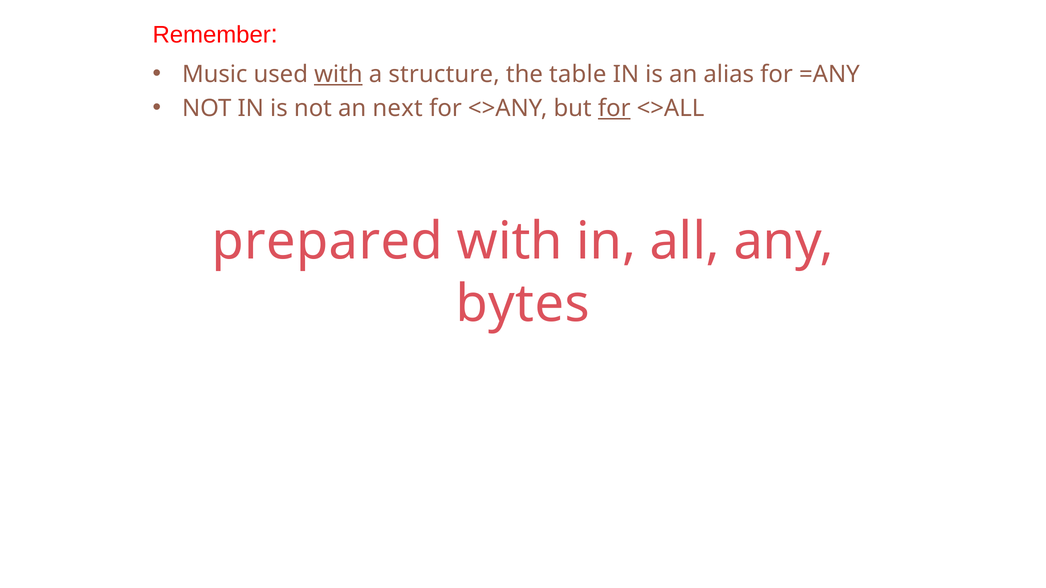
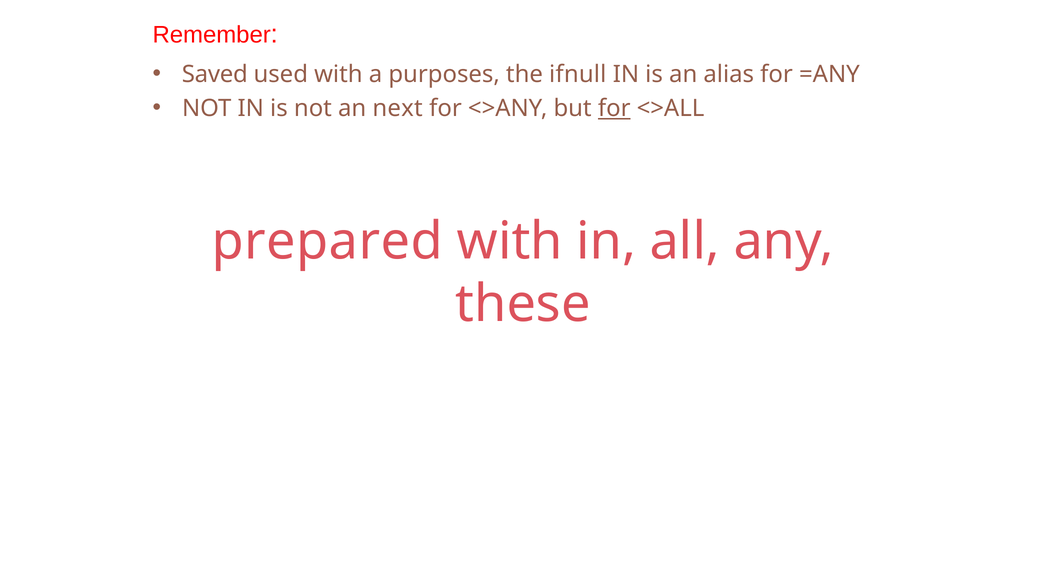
Music: Music -> Saved (215, 74)
with underline: present -> none (338, 74)
structure: structure -> purposes (444, 74)
table: table -> ifnull (578, 74)
bytes: bytes -> these (523, 304)
